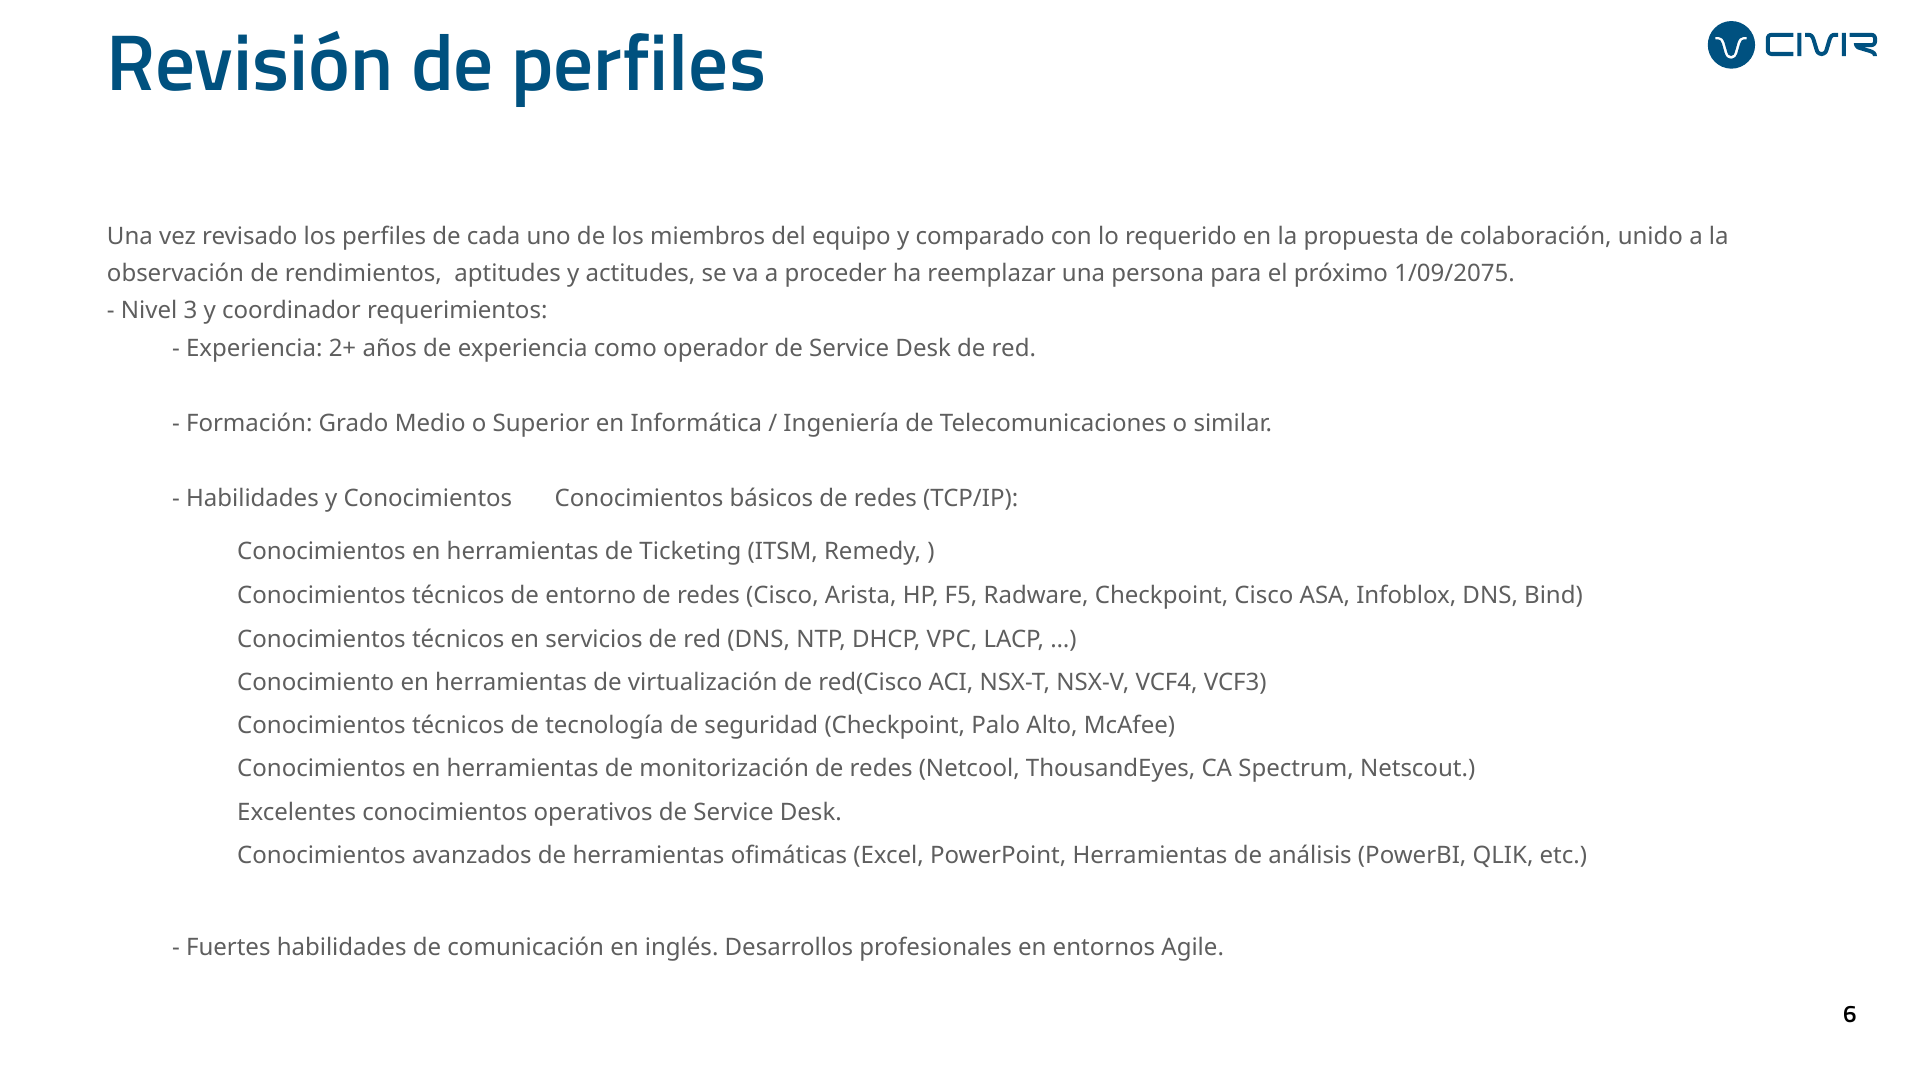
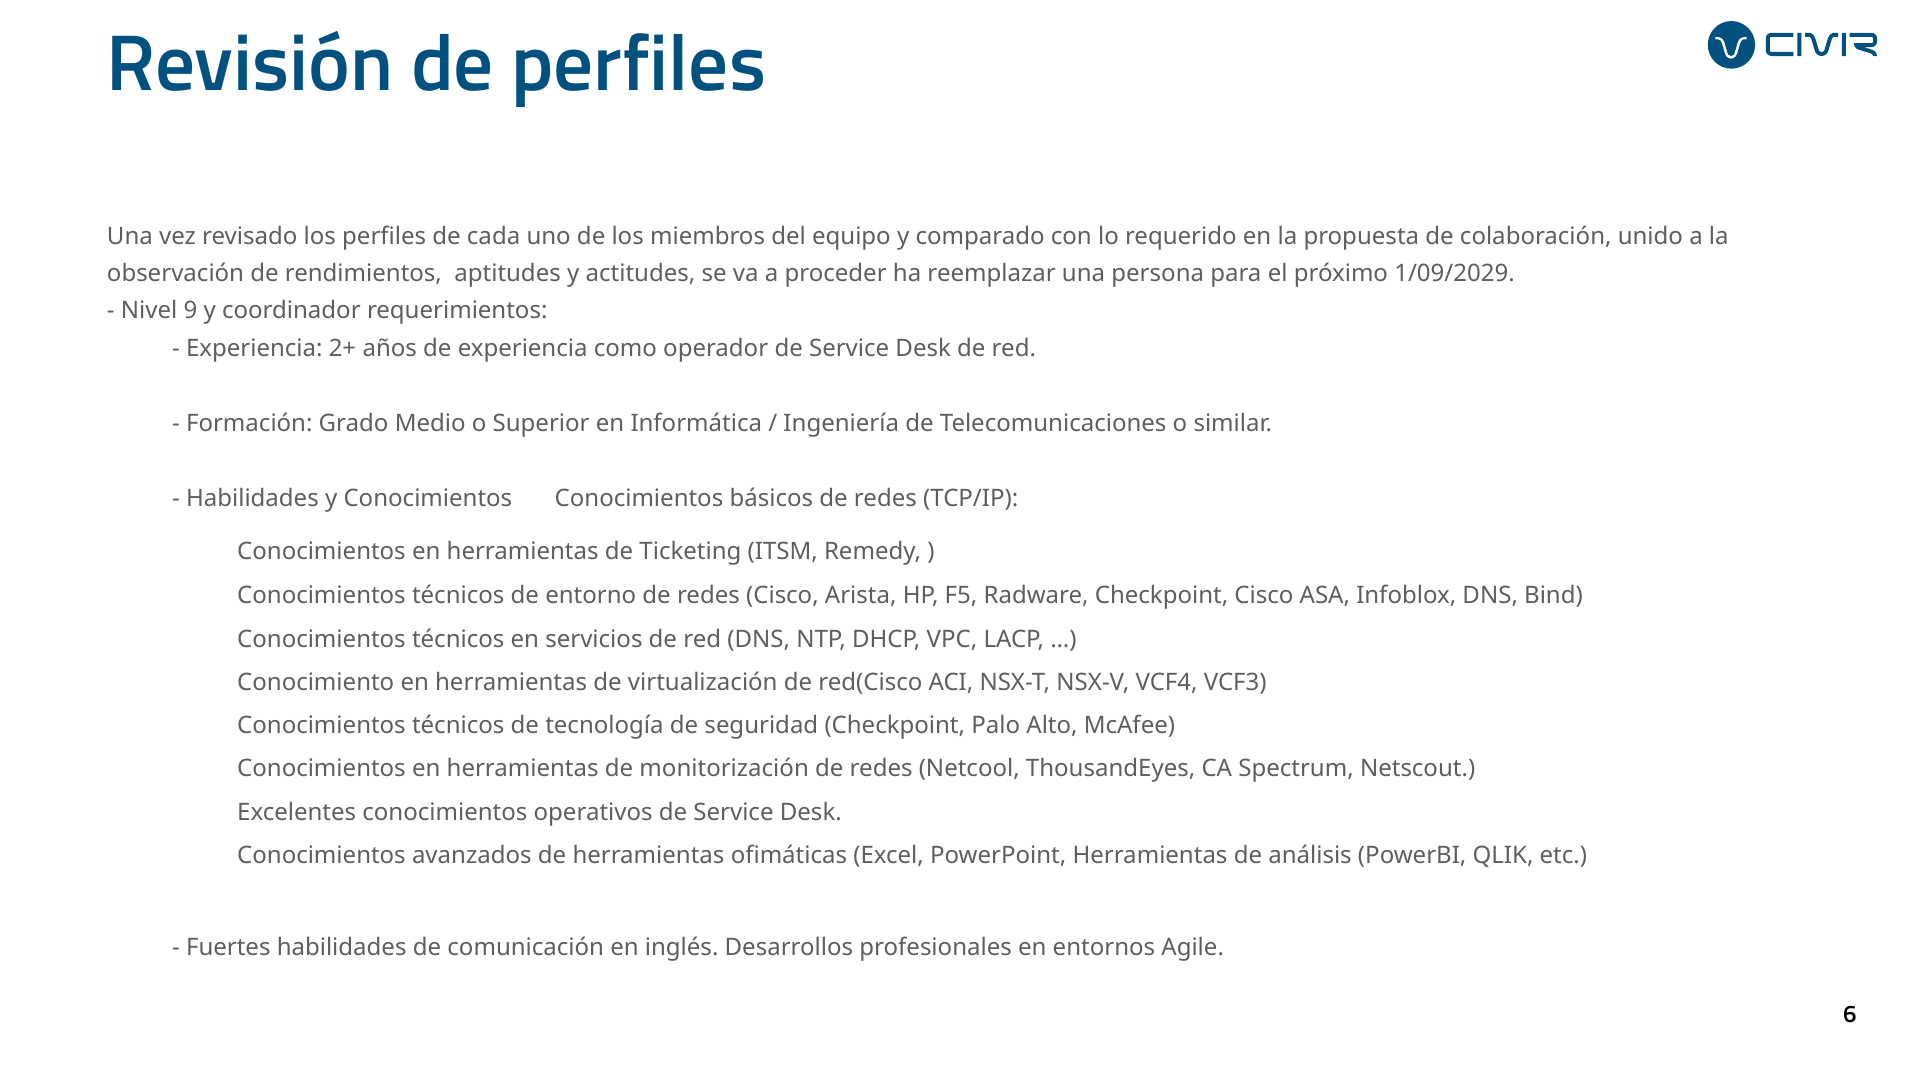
1/09/2075: 1/09/2075 -> 1/09/2029 (1455, 273)
3: 3 -> 9 (190, 311)
